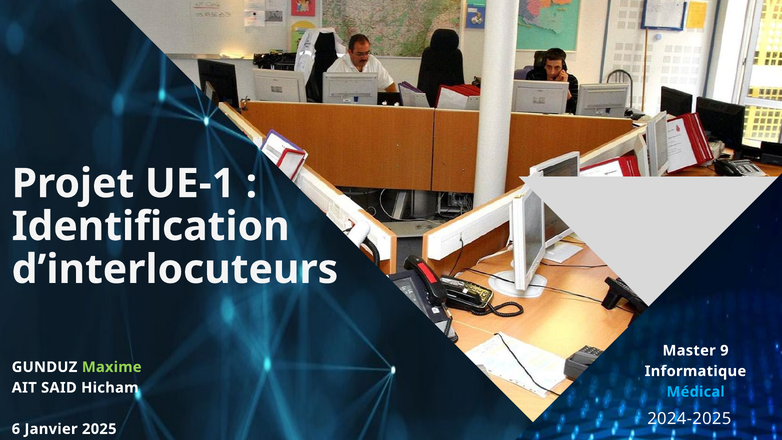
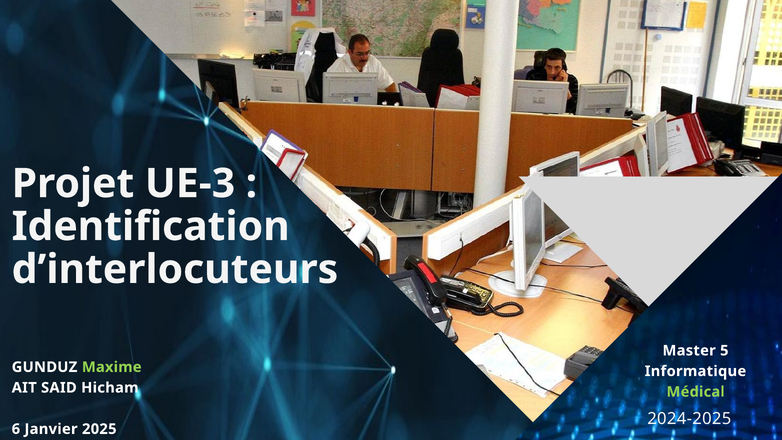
UE-1: UE-1 -> UE-3 (190, 184)
9: 9 -> 5 (724, 350)
Médical colour: light blue -> light green (696, 392)
